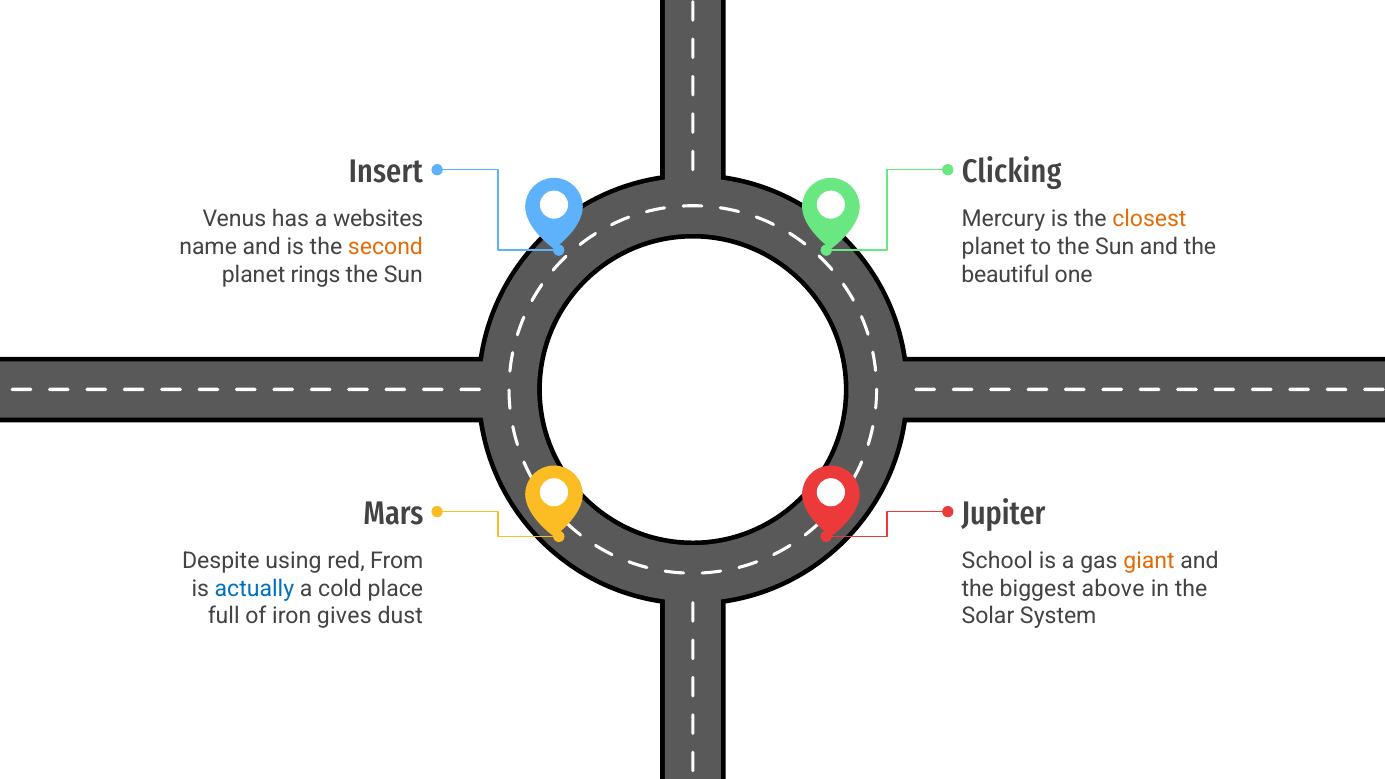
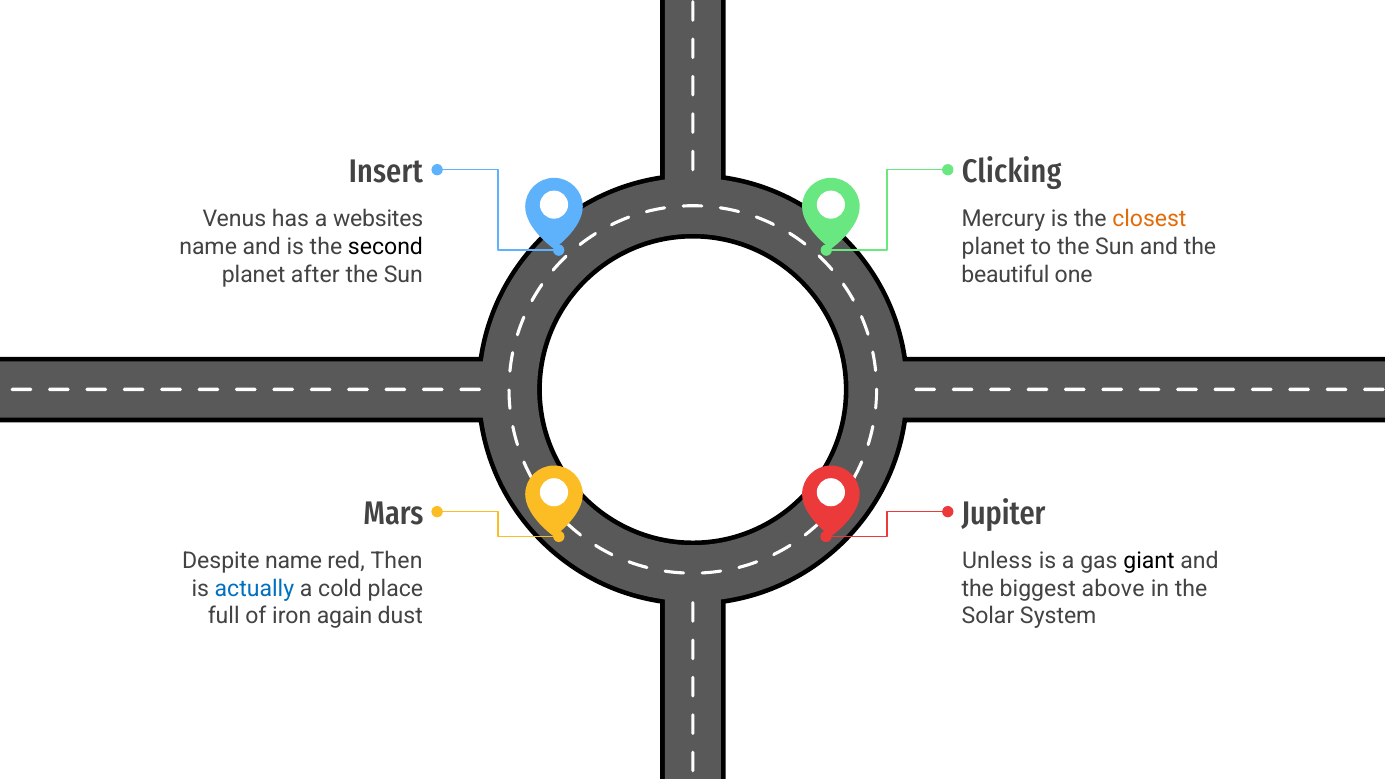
second colour: orange -> black (385, 247)
rings: rings -> after (315, 274)
Despite using: using -> name (294, 561)
From: From -> Then (397, 561)
School: School -> Unless (997, 561)
giant colour: orange -> black (1149, 561)
gives: gives -> again (345, 616)
